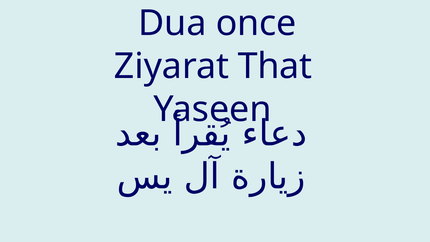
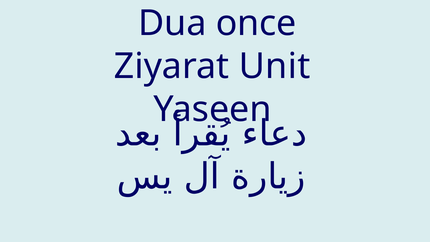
That: That -> Unit (275, 66)
